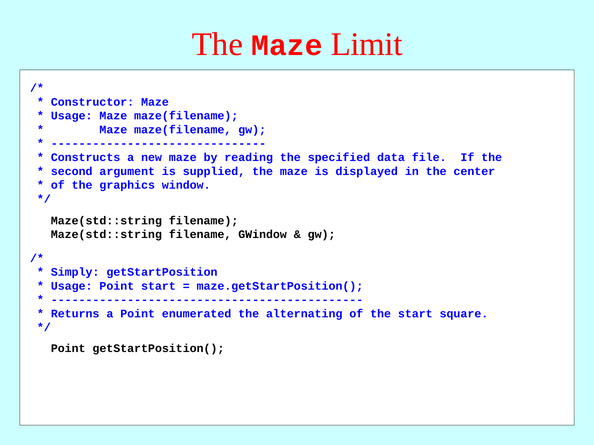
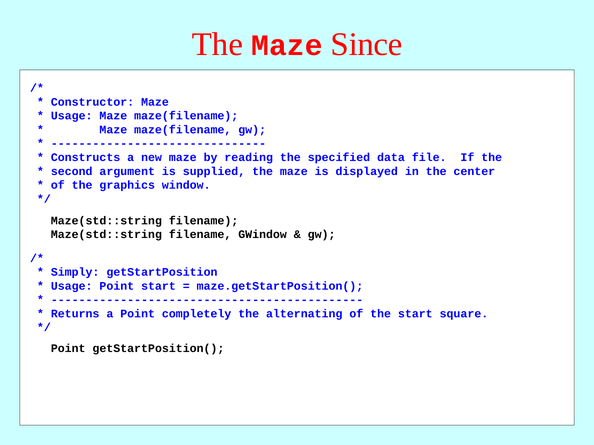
Limit: Limit -> Since (367, 44)
enumerated: enumerated -> completely (197, 314)
